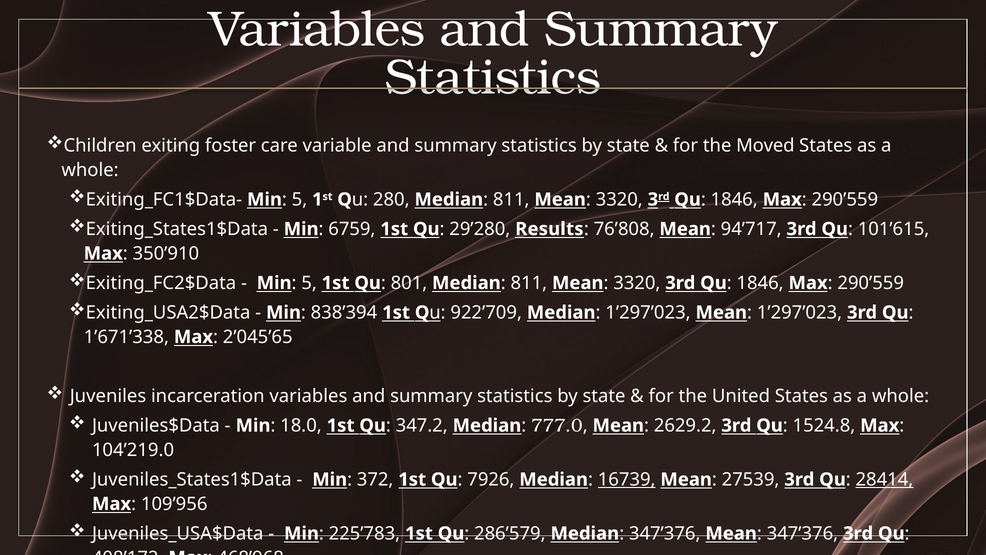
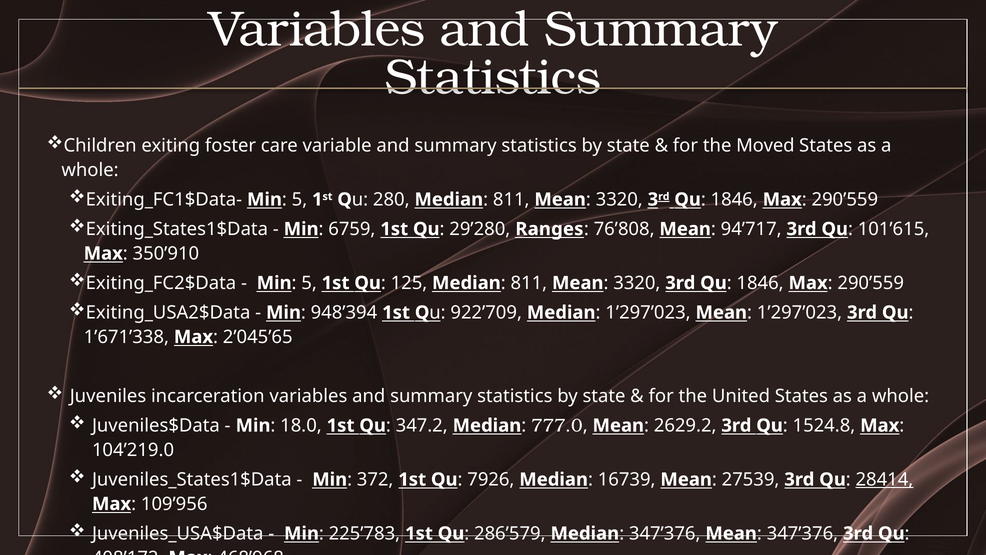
Results: Results -> Ranges (549, 229)
801: 801 -> 125 (409, 283)
838’394: 838’394 -> 948’394 (344, 312)
16739 underline: present -> none (627, 479)
